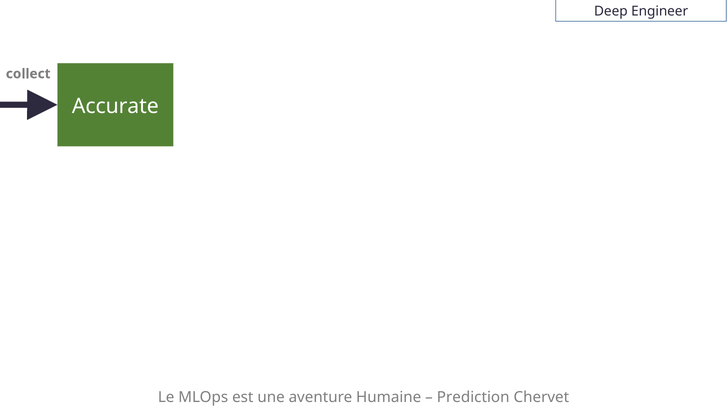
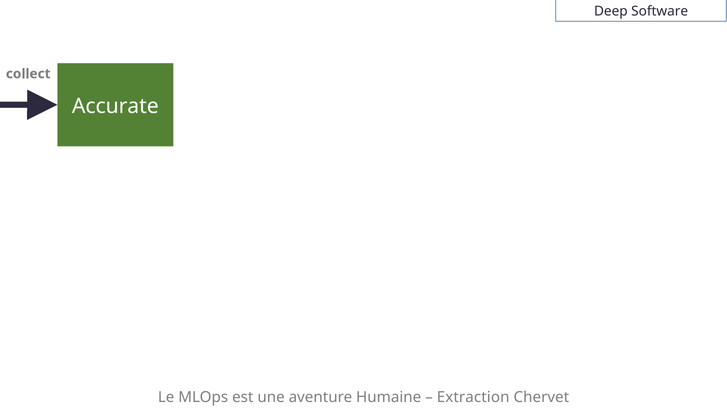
Engineer: Engineer -> Software (660, 11)
Prediction: Prediction -> Extraction (473, 397)
